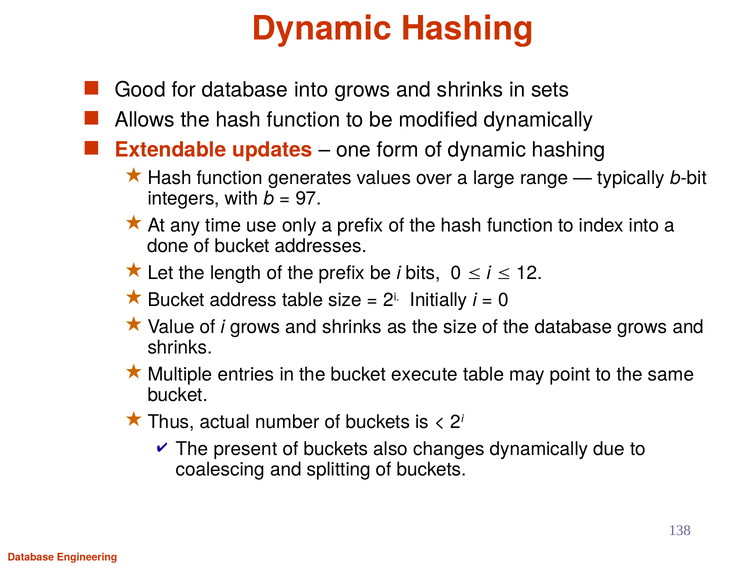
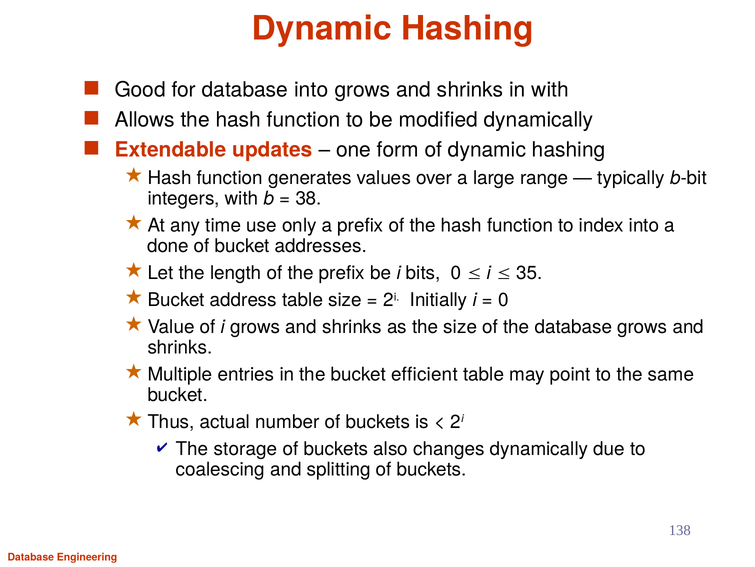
in sets: sets -> with (550, 90)
97: 97 -> 38 (309, 198)
12: 12 -> 35 (530, 273)
execute: execute -> efficient (424, 374)
present: present -> storage (245, 448)
